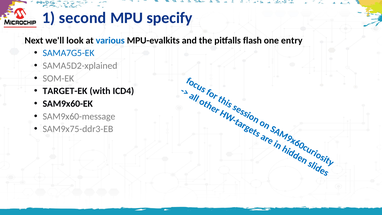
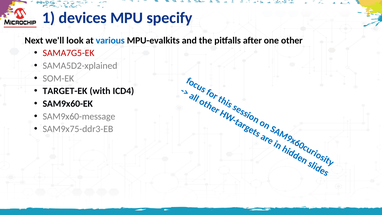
second: second -> devices (83, 18)
flash: flash -> after (252, 40)
entry: entry -> other (292, 40)
SAMA7G5-EK colour: blue -> red (69, 53)
